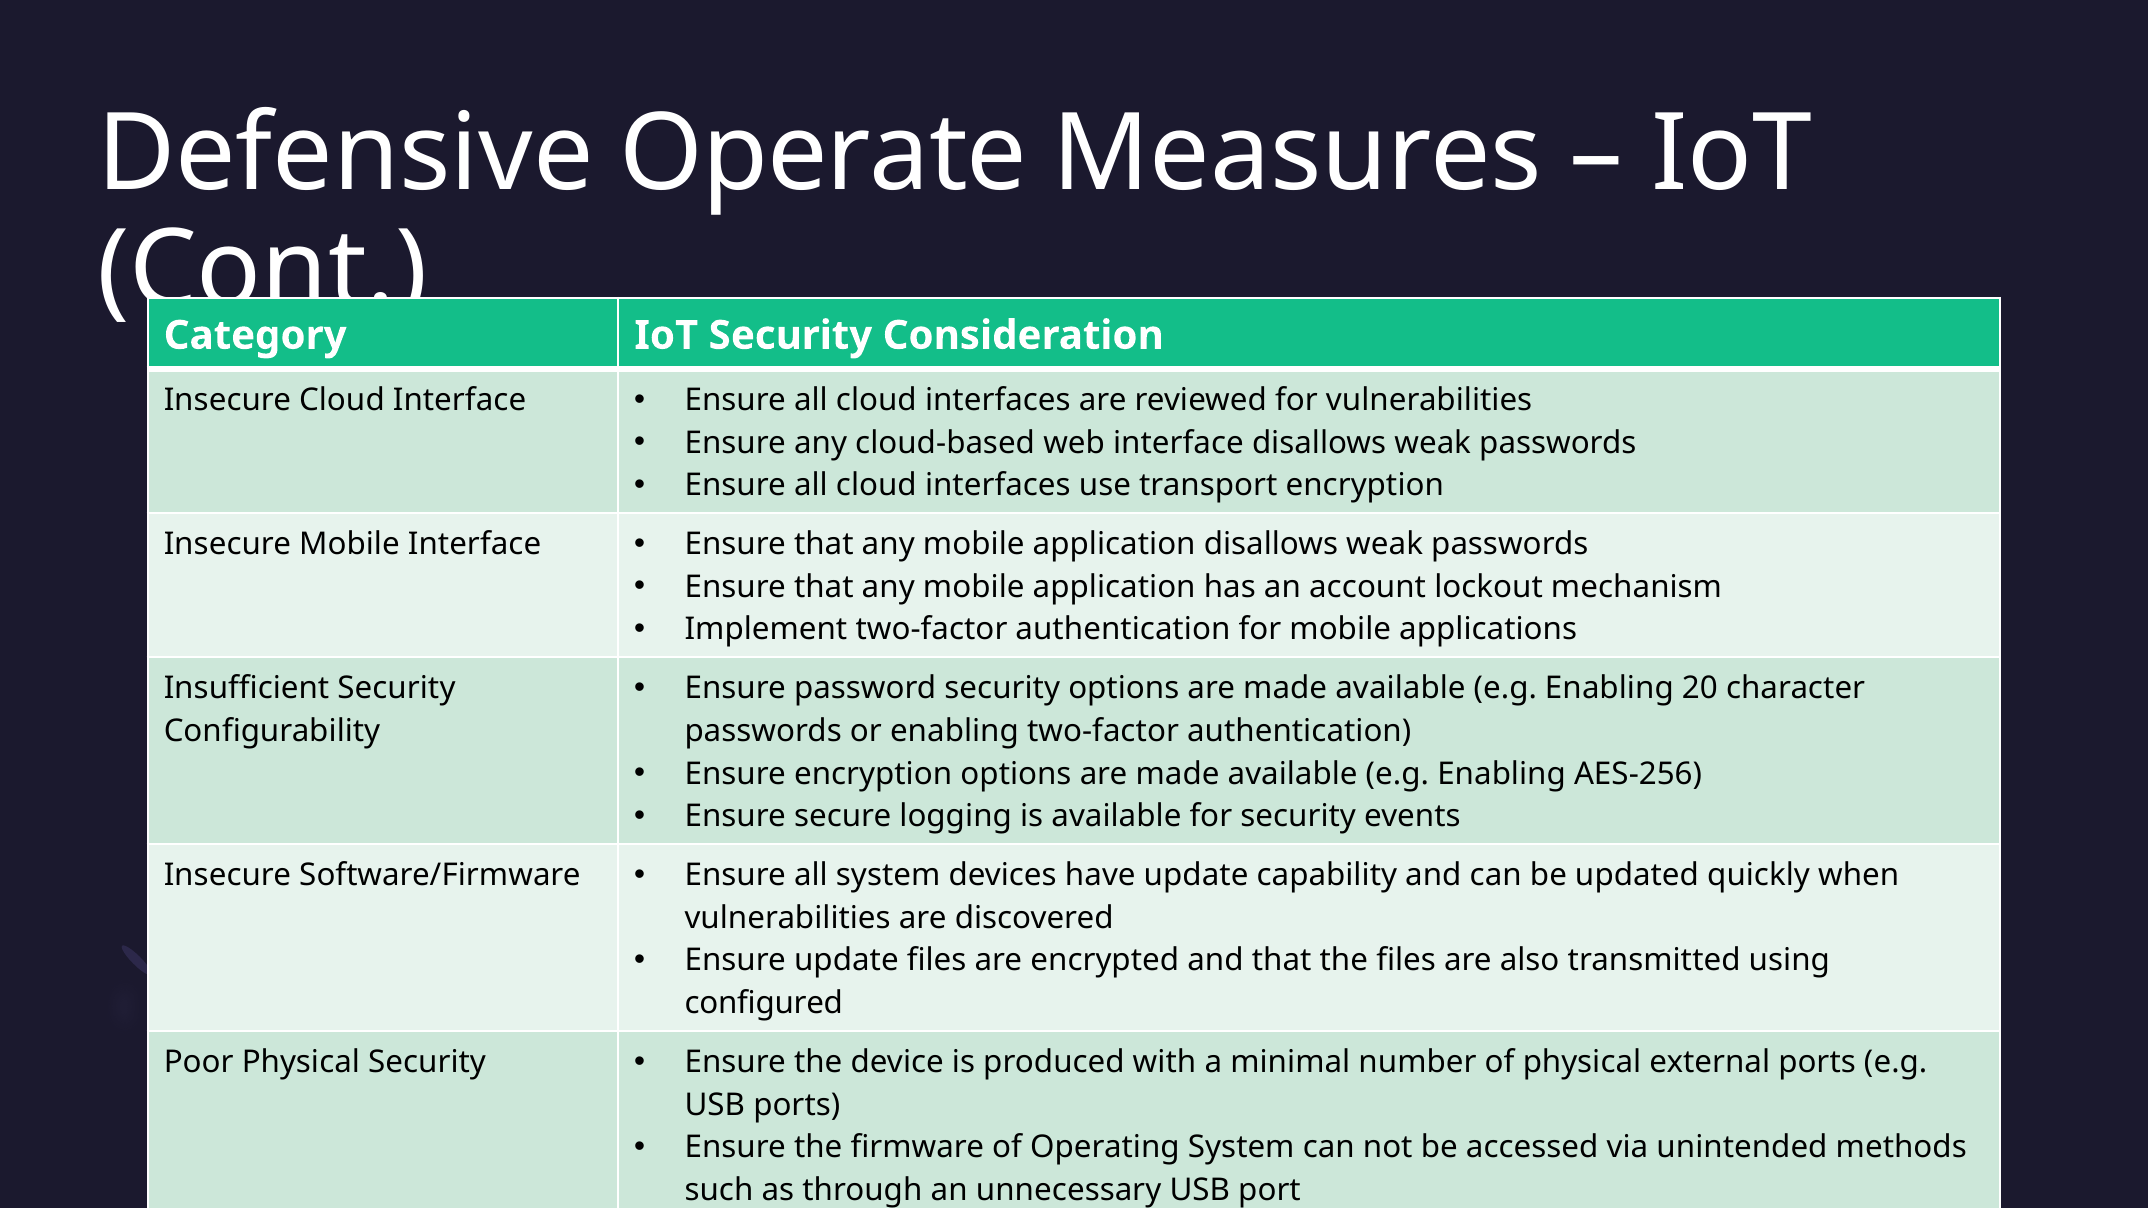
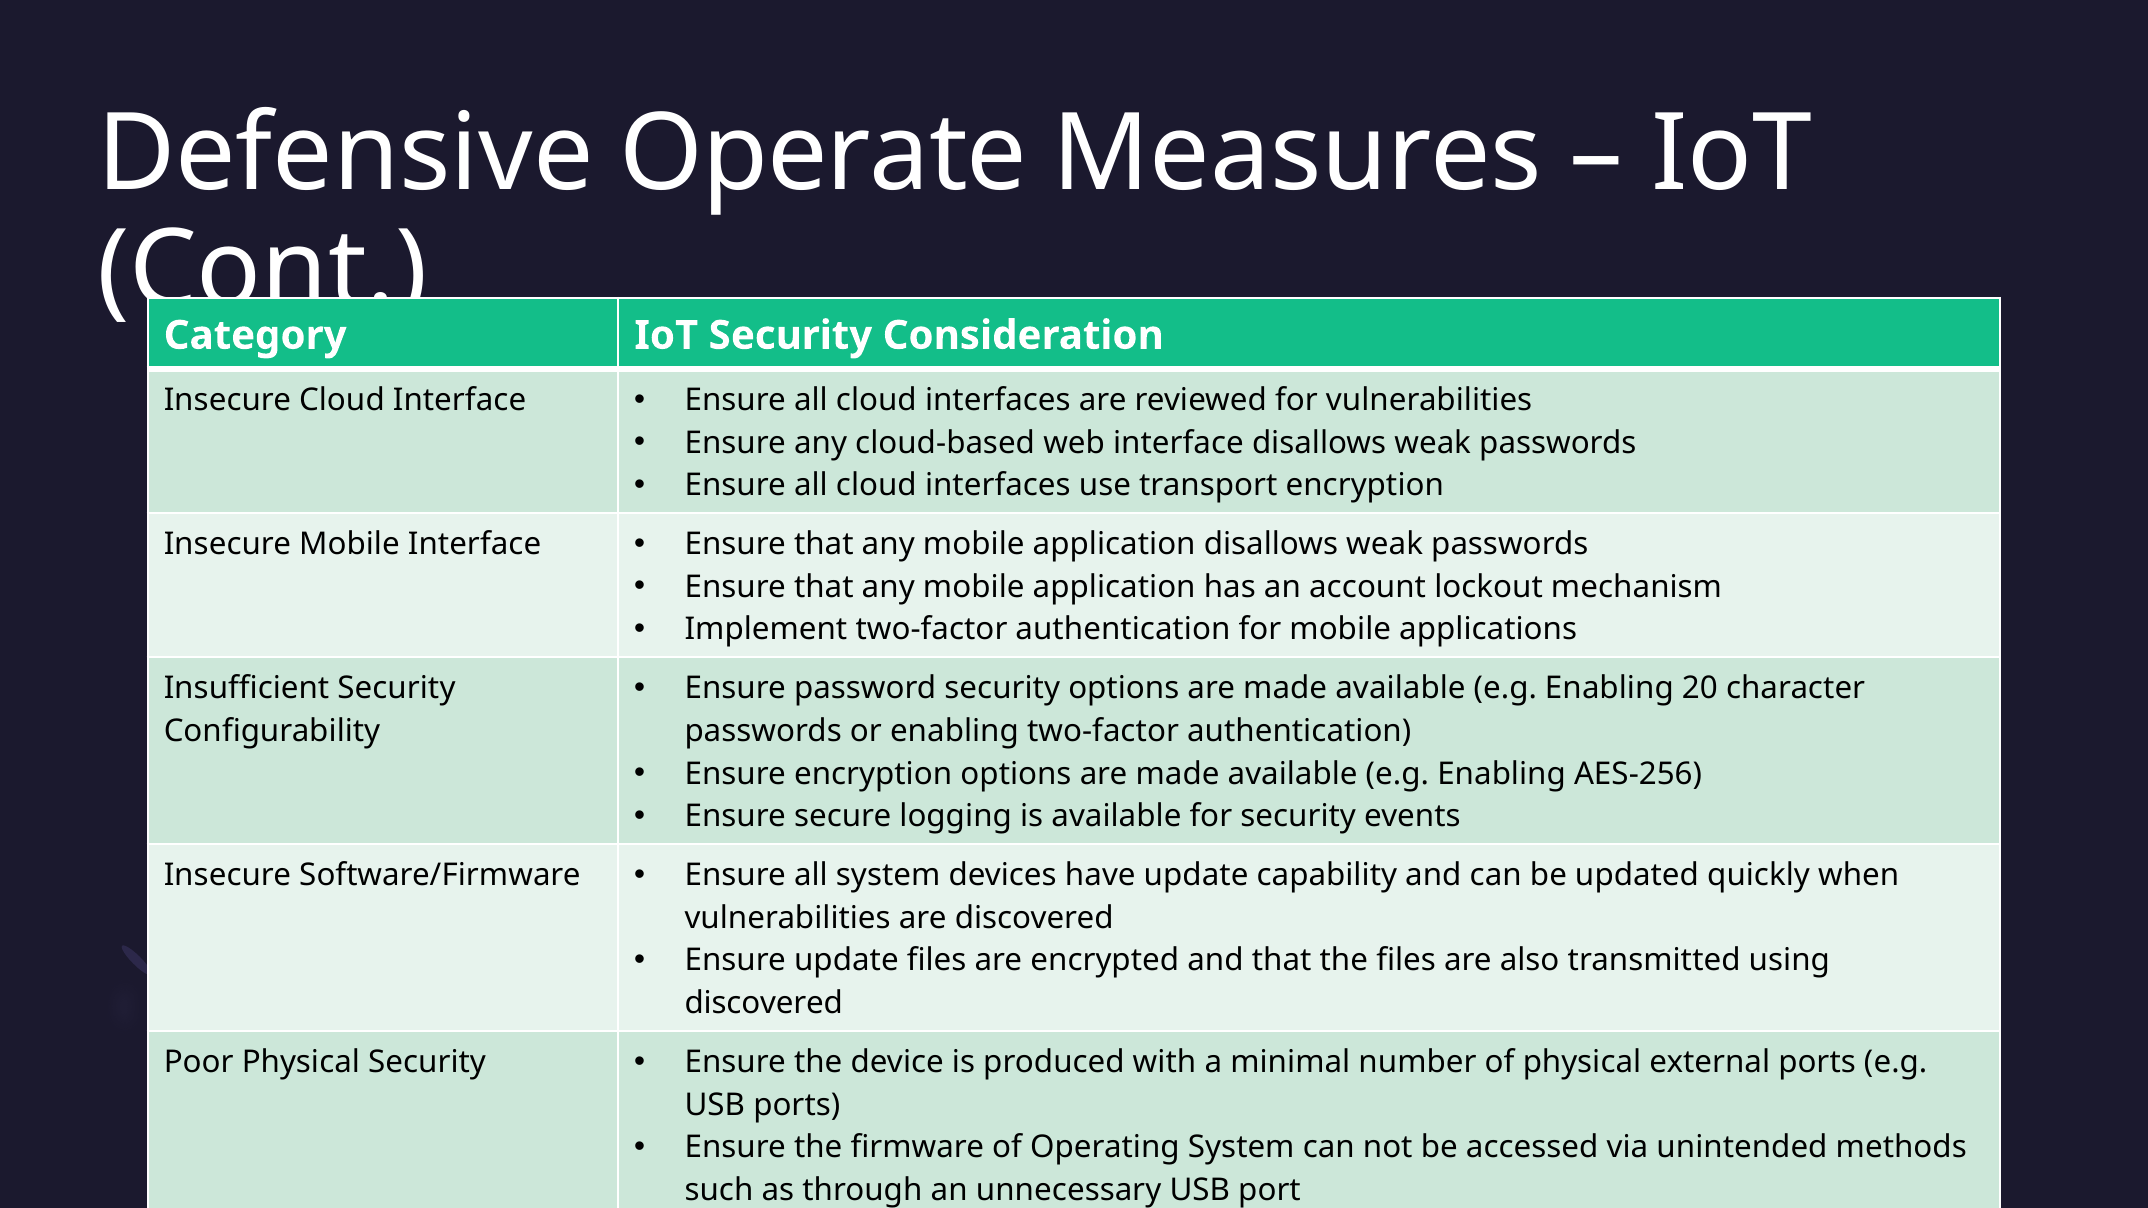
configured: configured -> discovered (764, 1004)
